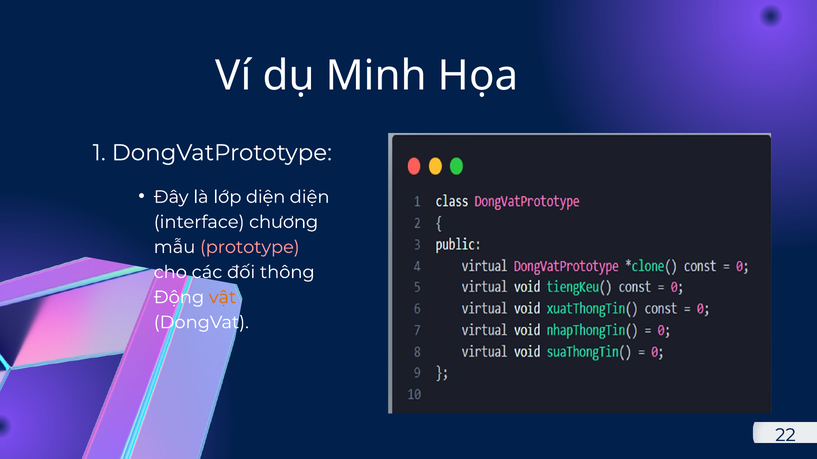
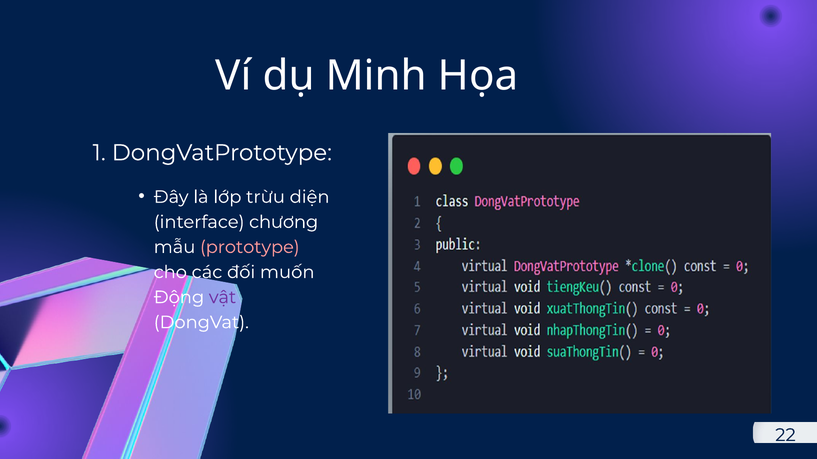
lớp diện: diện -> trừu (265, 197)
thông: thông -> muốn (287, 272)
vật colour: orange -> purple (223, 298)
